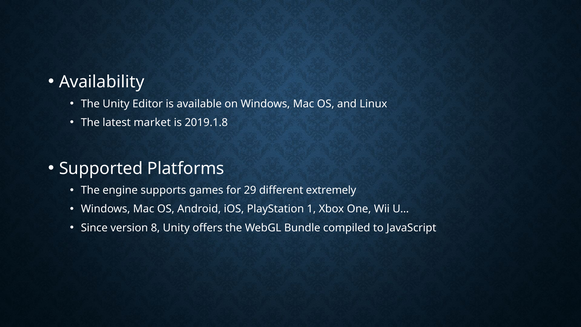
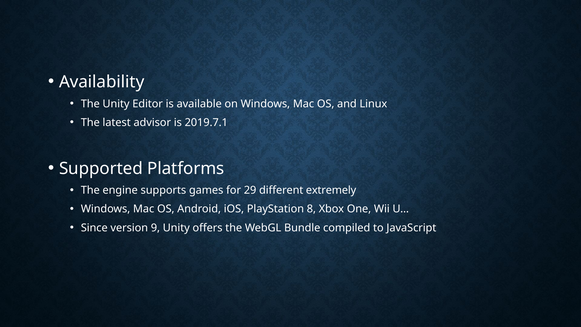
market: market -> advisor (152, 122)
2019.1.8: 2019.1.8 -> 2019.7.1 (206, 122)
1: 1 -> 8 (311, 209)
8: 8 -> 9 (155, 228)
